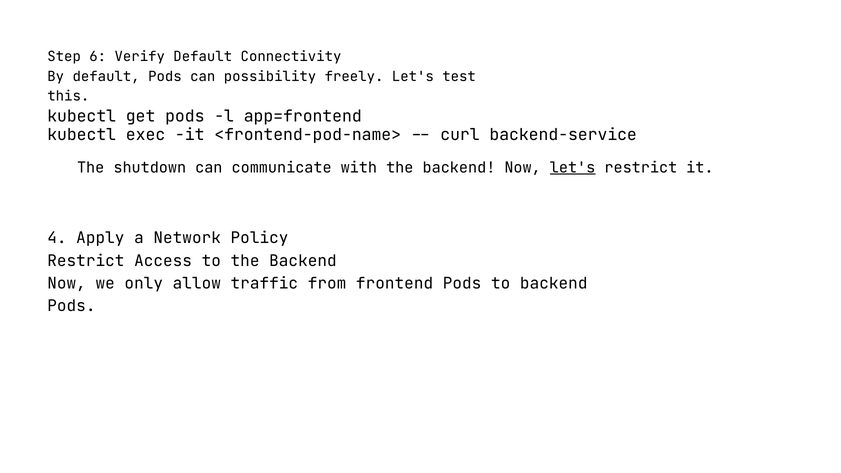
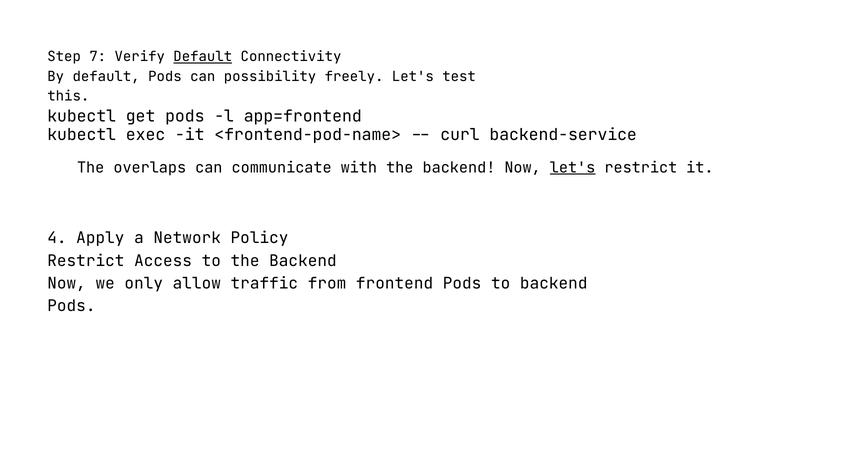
6: 6 -> 7 (98, 57)
Default underline: none -> present (203, 57)
shutdown: shutdown -> overlaps (150, 168)
